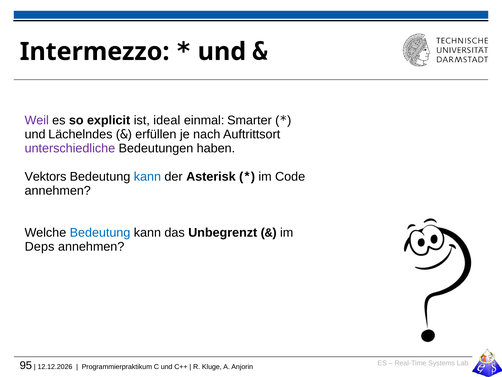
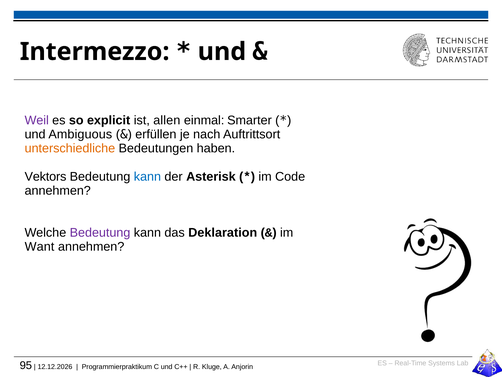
ideal: ideal -> allen (167, 120)
Lächelndes: Lächelndes -> Ambiguous (80, 134)
unterschiedliche colour: purple -> orange (70, 148)
Bedeutung colour: blue -> purple (100, 232)
Unbegrenzt: Unbegrenzt -> Deklaration (223, 232)
Deps: Deps -> Want (40, 246)
